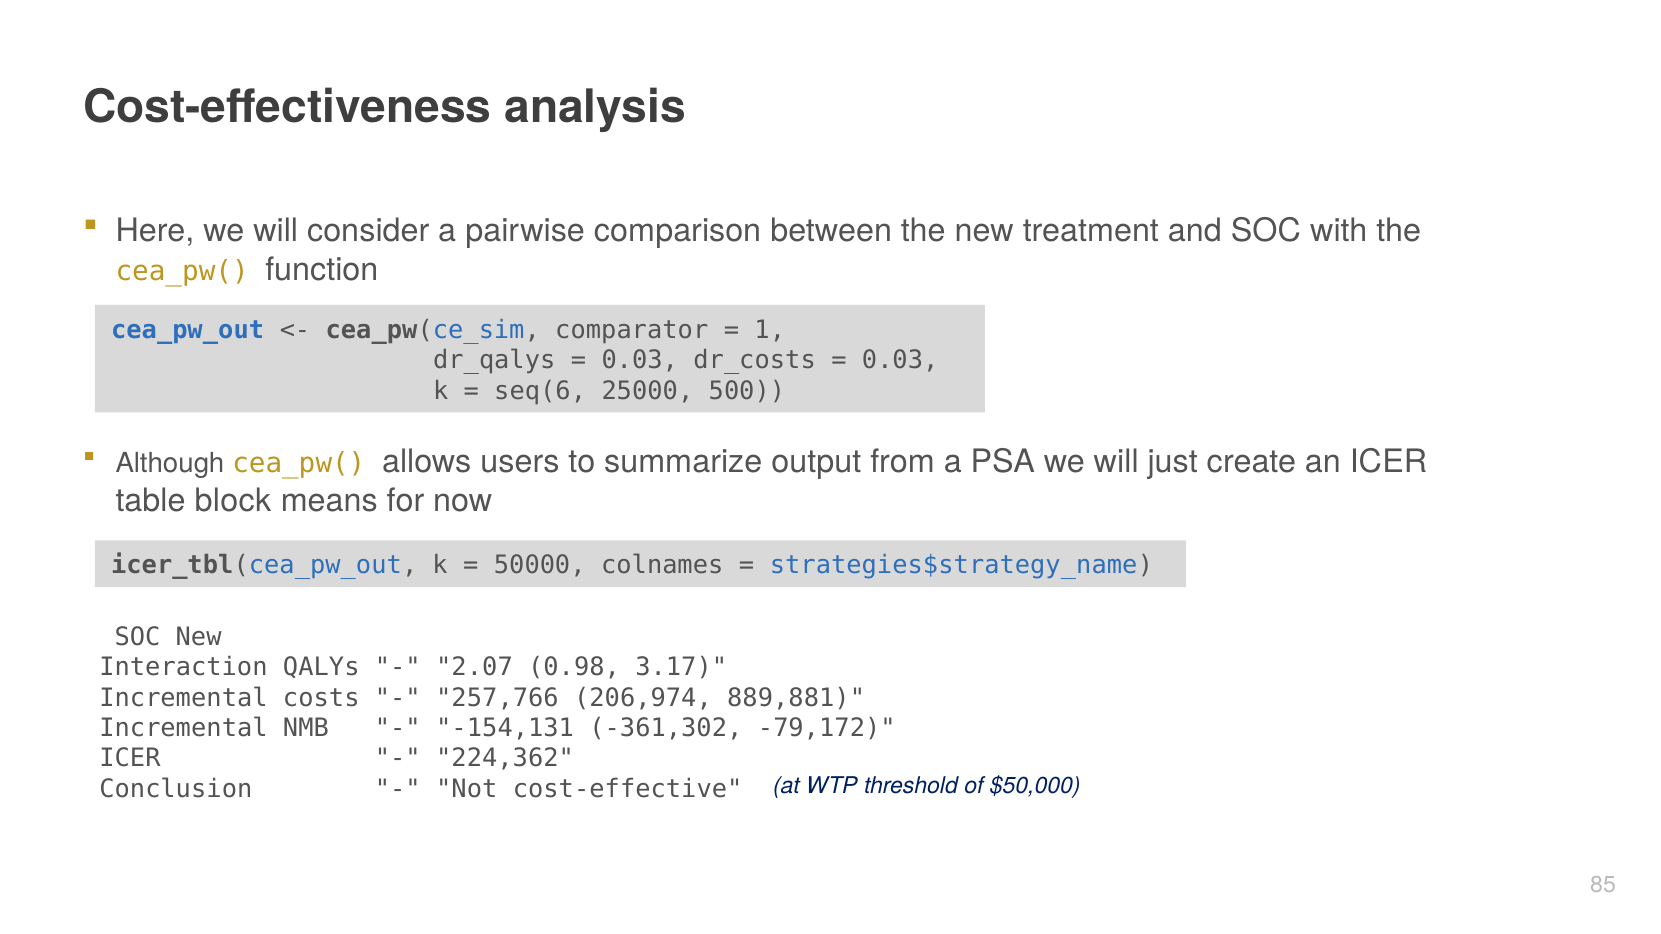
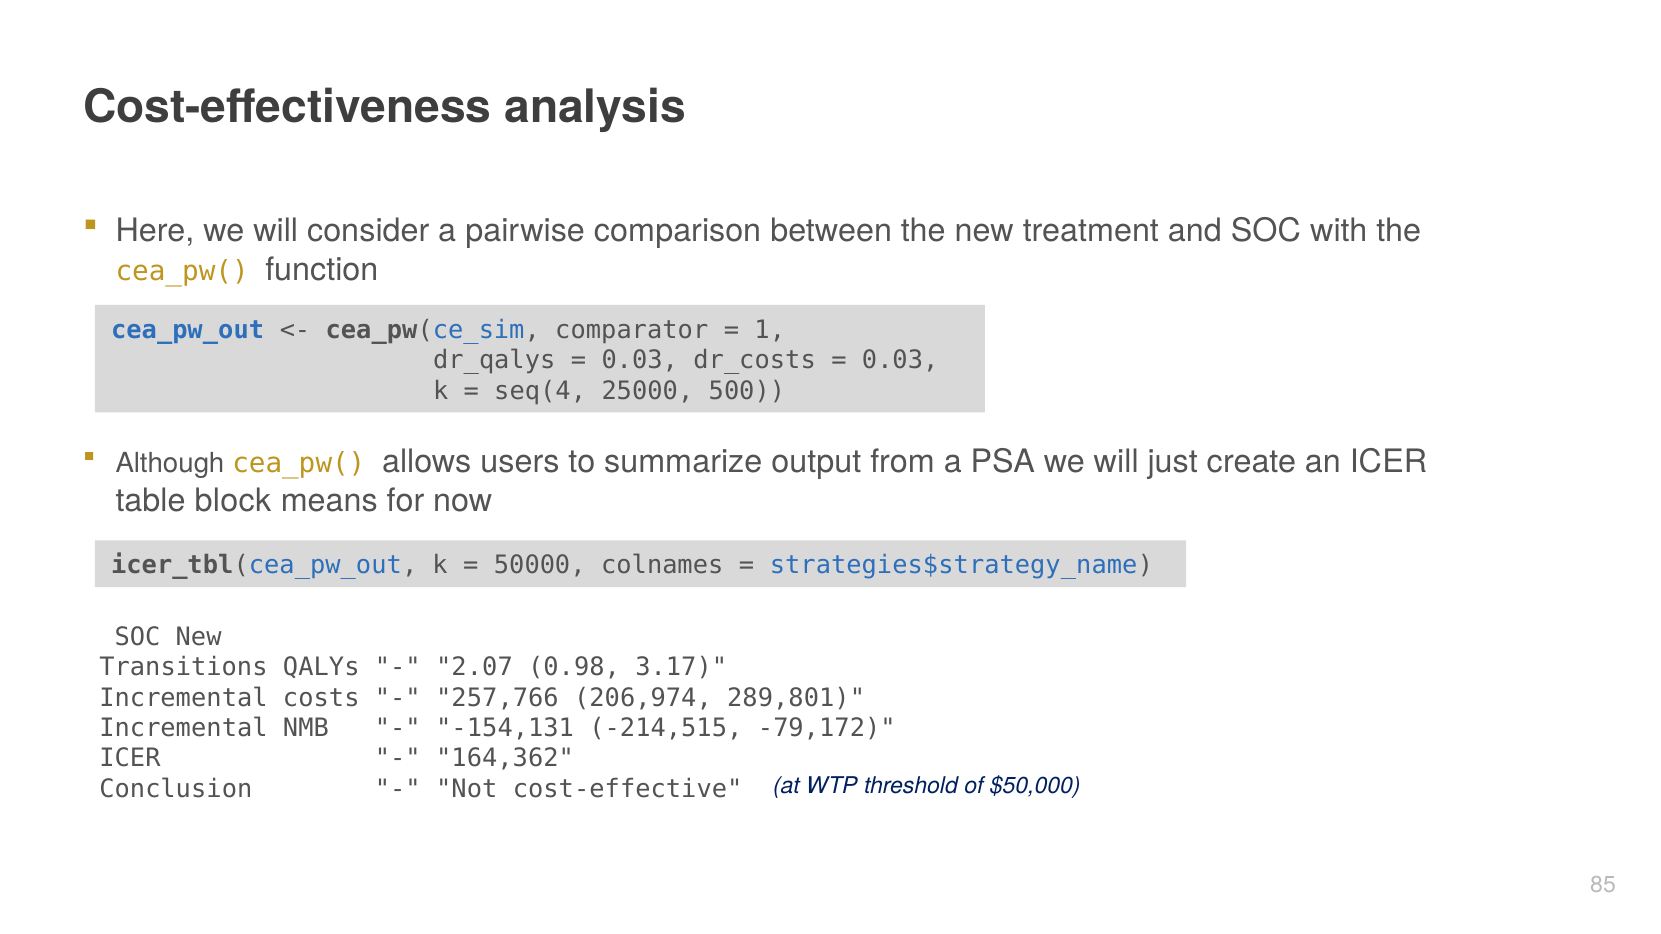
seq(6: seq(6 -> seq(4 (540, 391)
Interaction: Interaction -> Transitions (183, 667)
889,881: 889,881 -> 289,801 (796, 698)
-361,302: -361,302 -> -214,515 (666, 728)
224,362: 224,362 -> 164,362 (505, 759)
